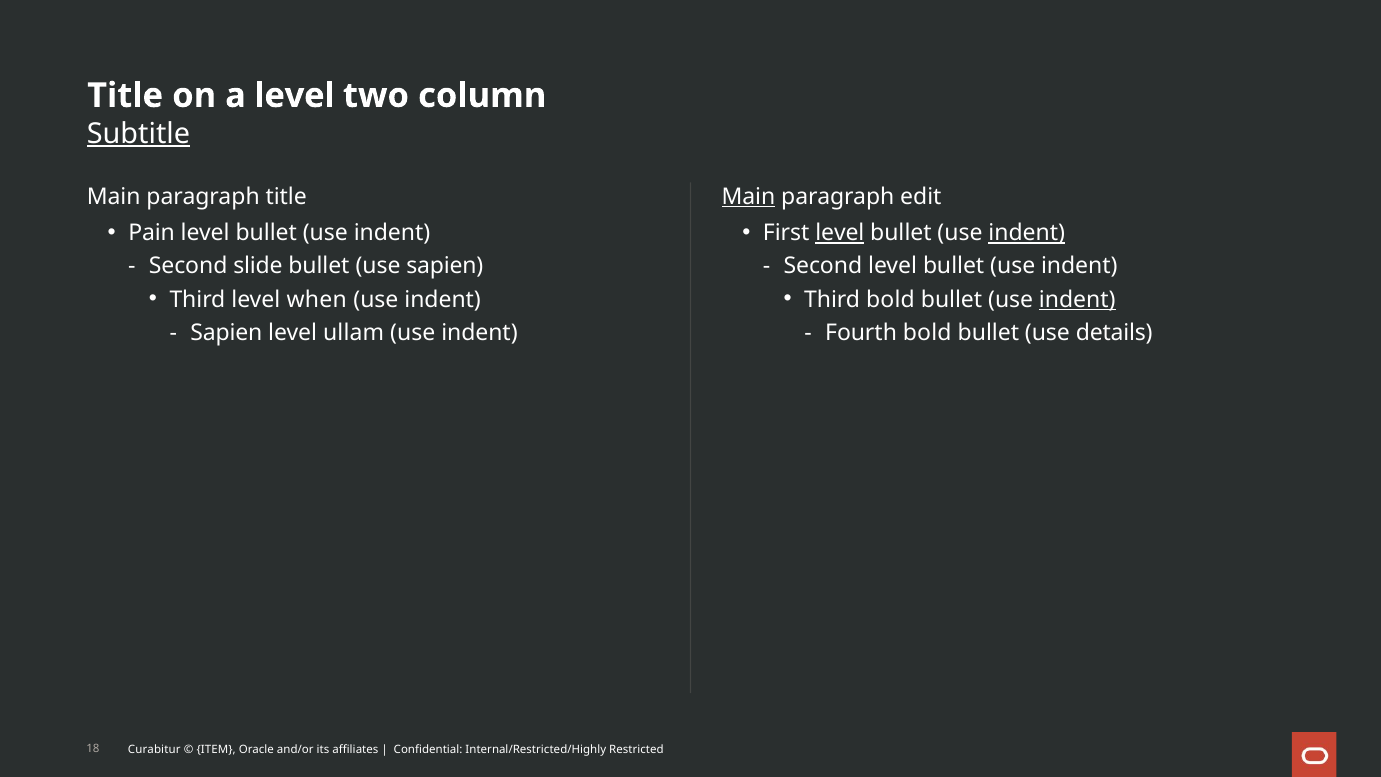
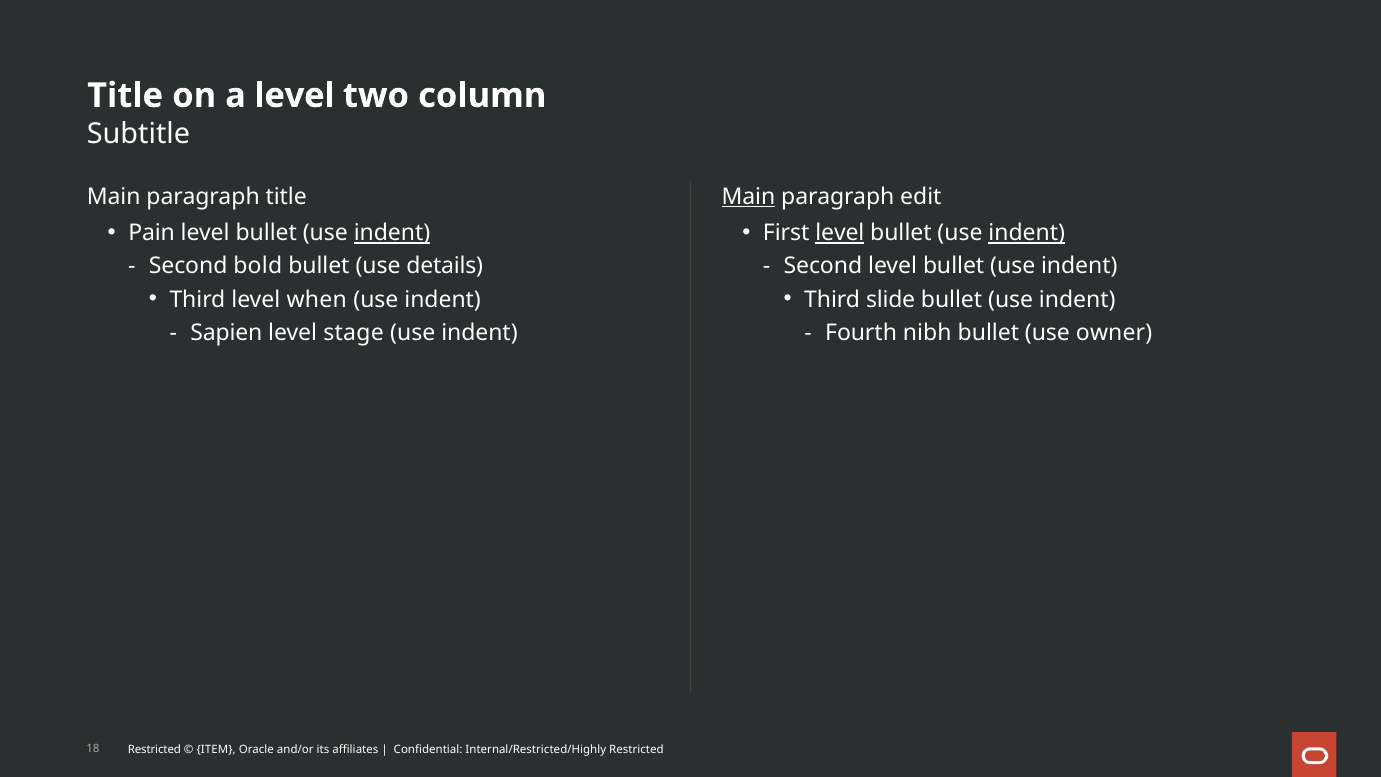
Subtitle underline: present -> none (138, 134)
indent underline: none -> present (392, 233)
slide: slide -> bold (258, 266)
use sapien: sapien -> details (445, 266)
Third bold: bold -> slide (891, 300)
indent underline: present -> none (1077, 300)
ullam: ullam -> stage (354, 333)
Fourth bold: bold -> nibh (927, 333)
details: details -> owner (1114, 333)
18 Curabitur: Curabitur -> Restricted (154, 749)
